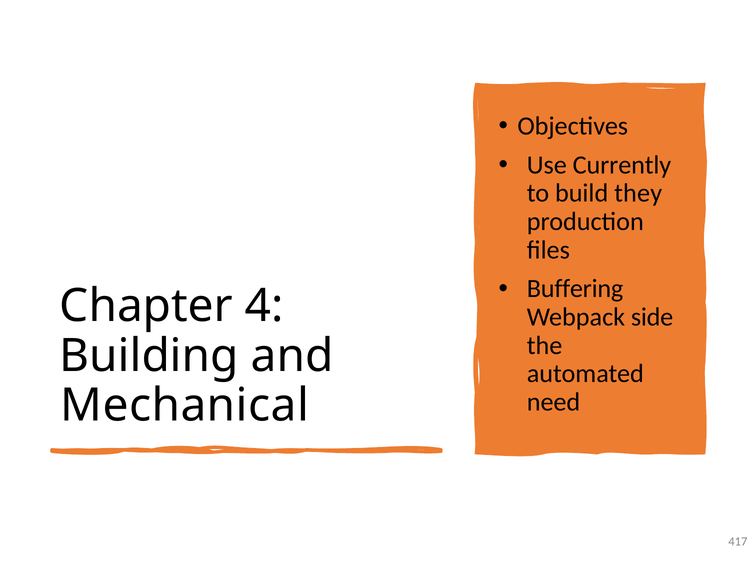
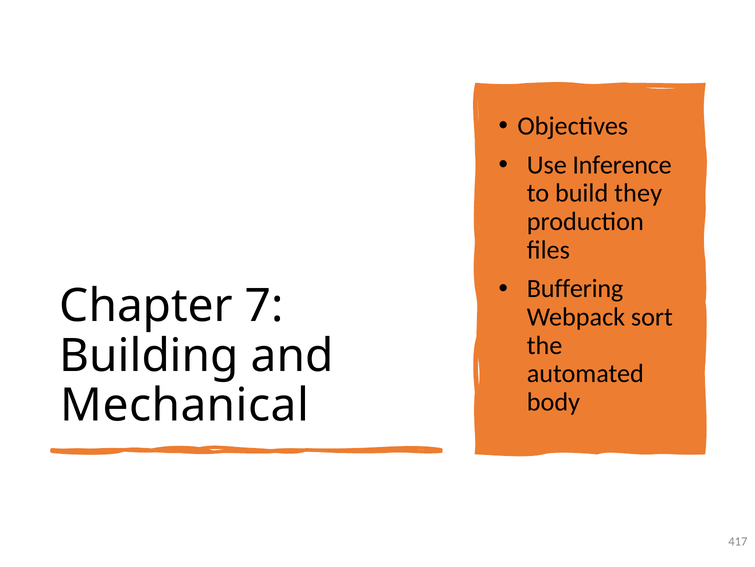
Currently: Currently -> Inference (622, 165)
4: 4 -> 7 (264, 306)
side: side -> sort (652, 317)
need: need -> body (553, 402)
